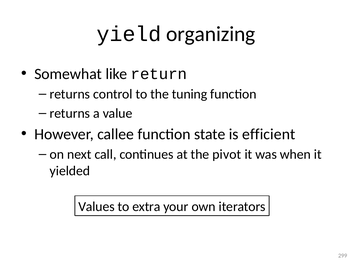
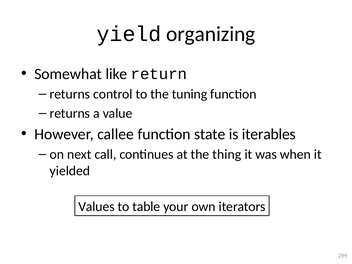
efficient: efficient -> iterables (269, 134)
pivot: pivot -> thing (227, 154)
extra: extra -> table (146, 207)
